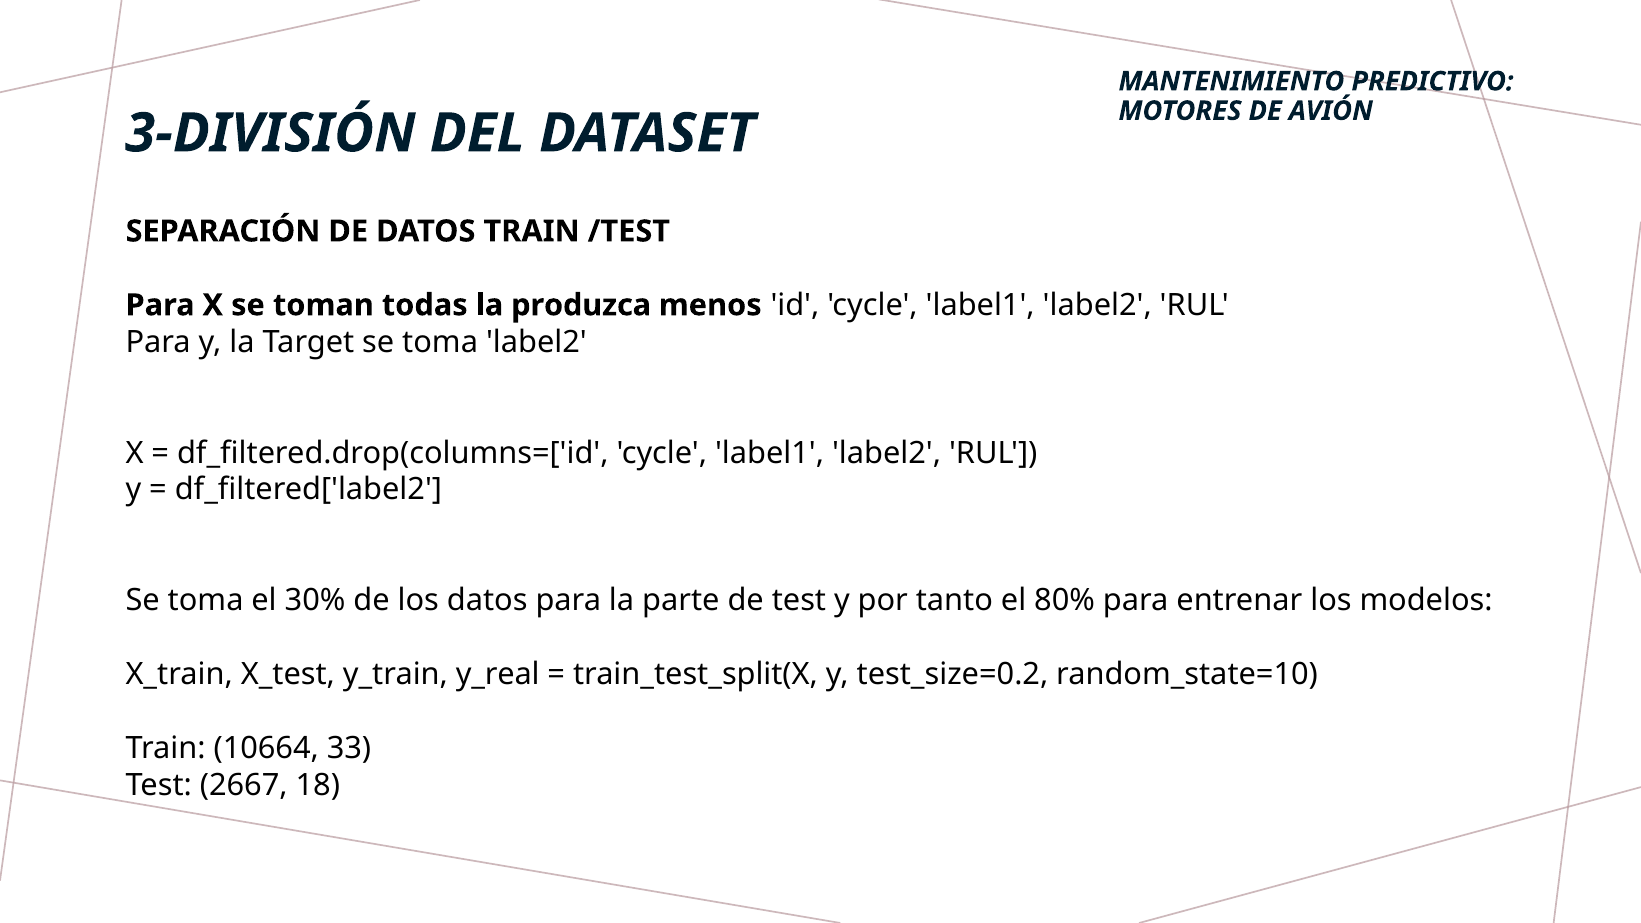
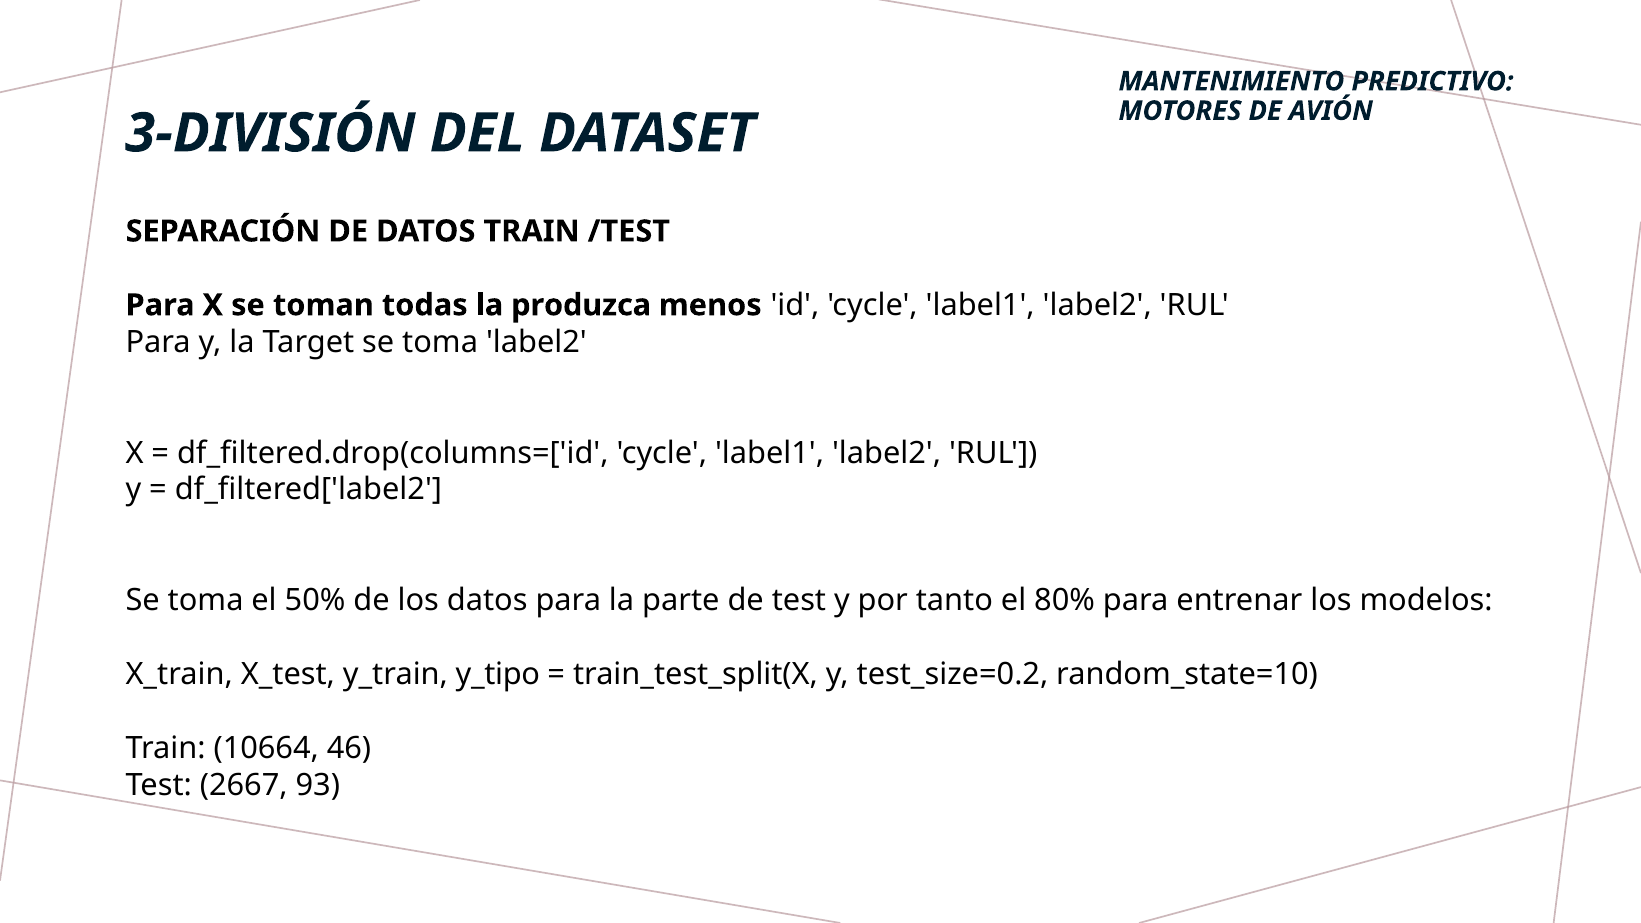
30%: 30% -> 50% (315, 601)
y_real: y_real -> y_tipo (498, 674)
33: 33 -> 46 (349, 748)
18: 18 -> 93 (318, 785)
